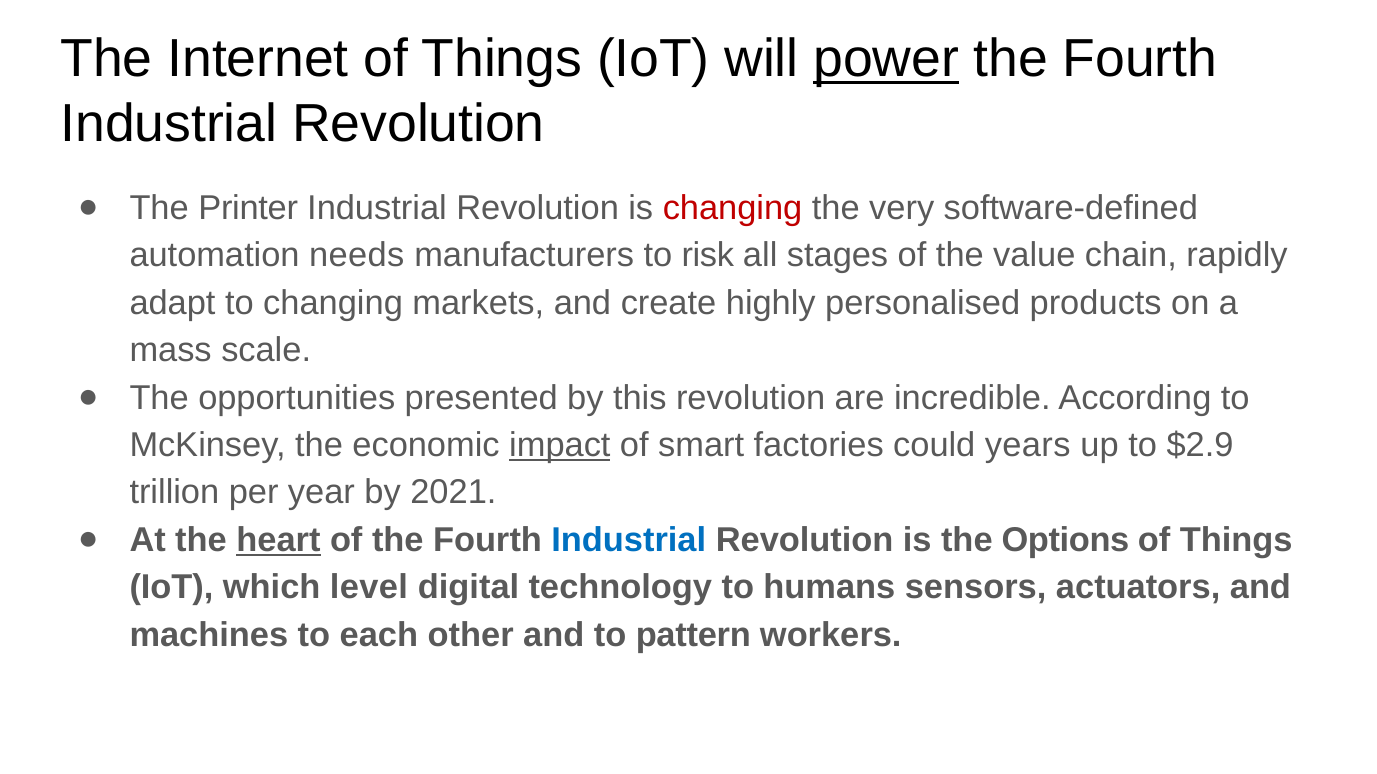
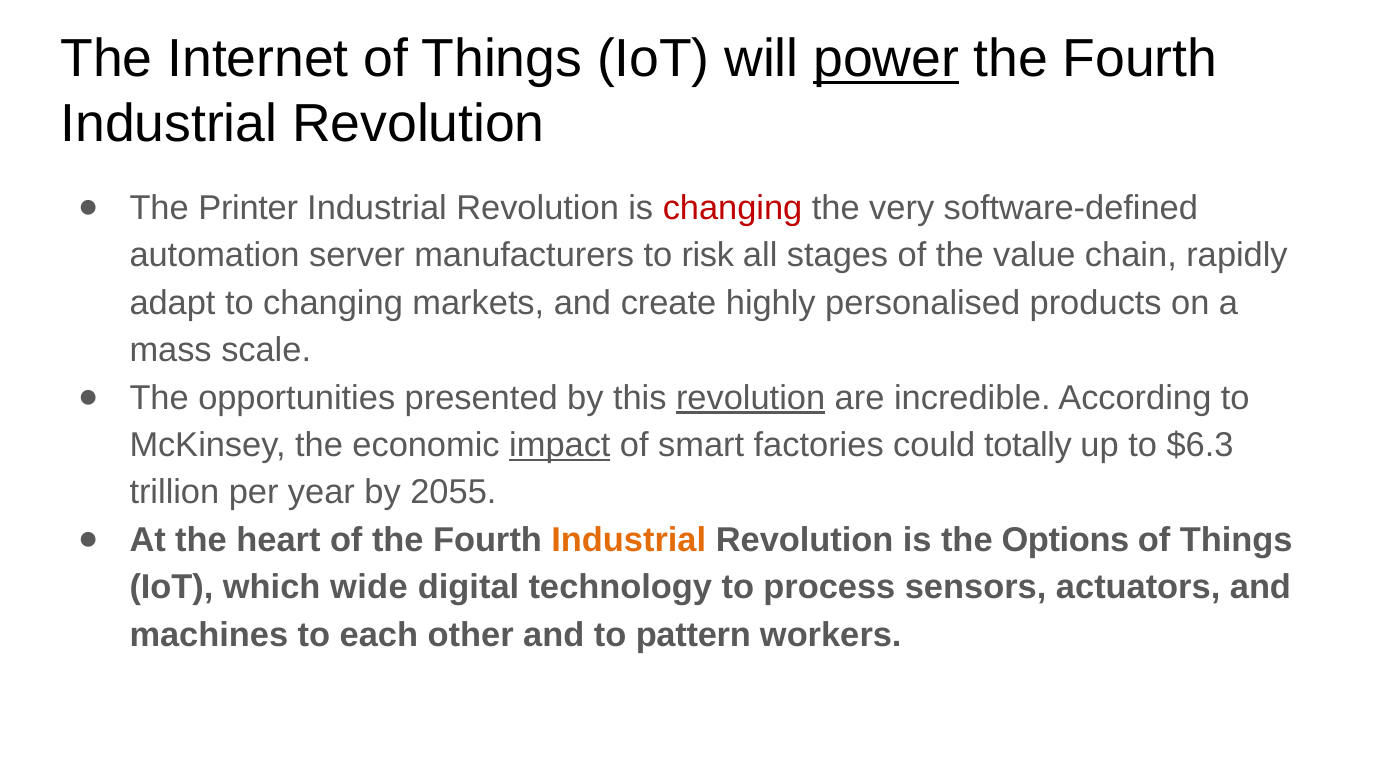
needs: needs -> server (357, 256)
revolution underline: none -> present (751, 398)
years: years -> totally (1028, 445)
$2.9: $2.9 -> $6.3 (1200, 445)
2021: 2021 -> 2055 (453, 493)
heart underline: present -> none (278, 540)
Industrial colour: blue -> orange (629, 540)
level: level -> wide (369, 588)
humans: humans -> process (829, 588)
